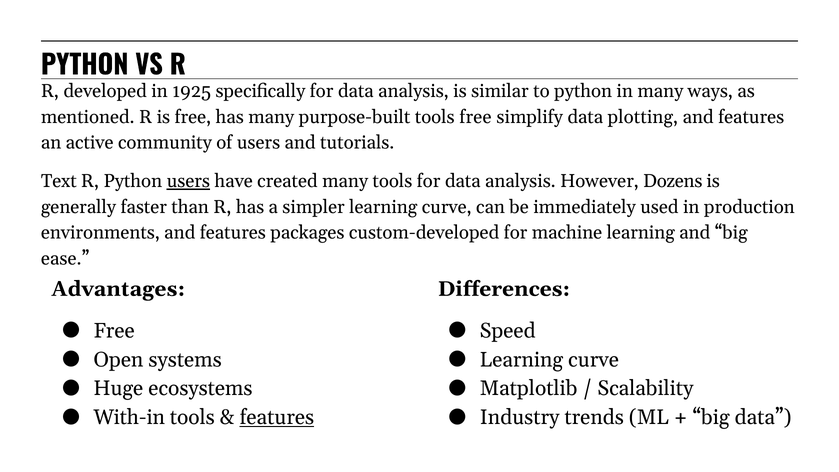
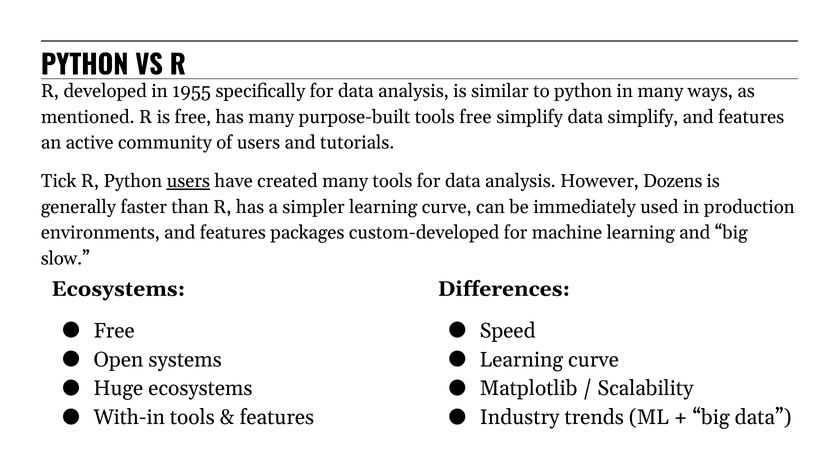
1925: 1925 -> 1955 (192, 91)
data plotting: plotting -> simplify (643, 117)
Text: Text -> Tick (59, 181)
ease: ease -> slow (65, 258)
Advantages: Advantages -> Ecosystems (118, 289)
features underline: present -> none (277, 417)
